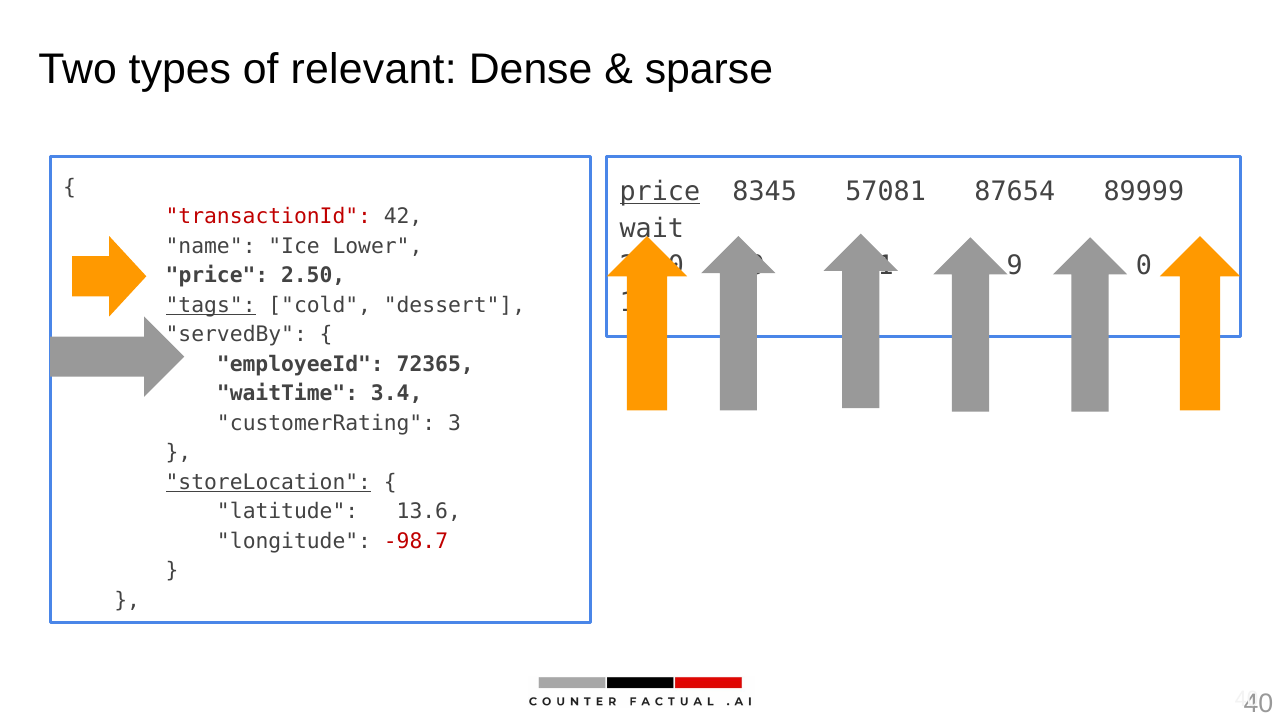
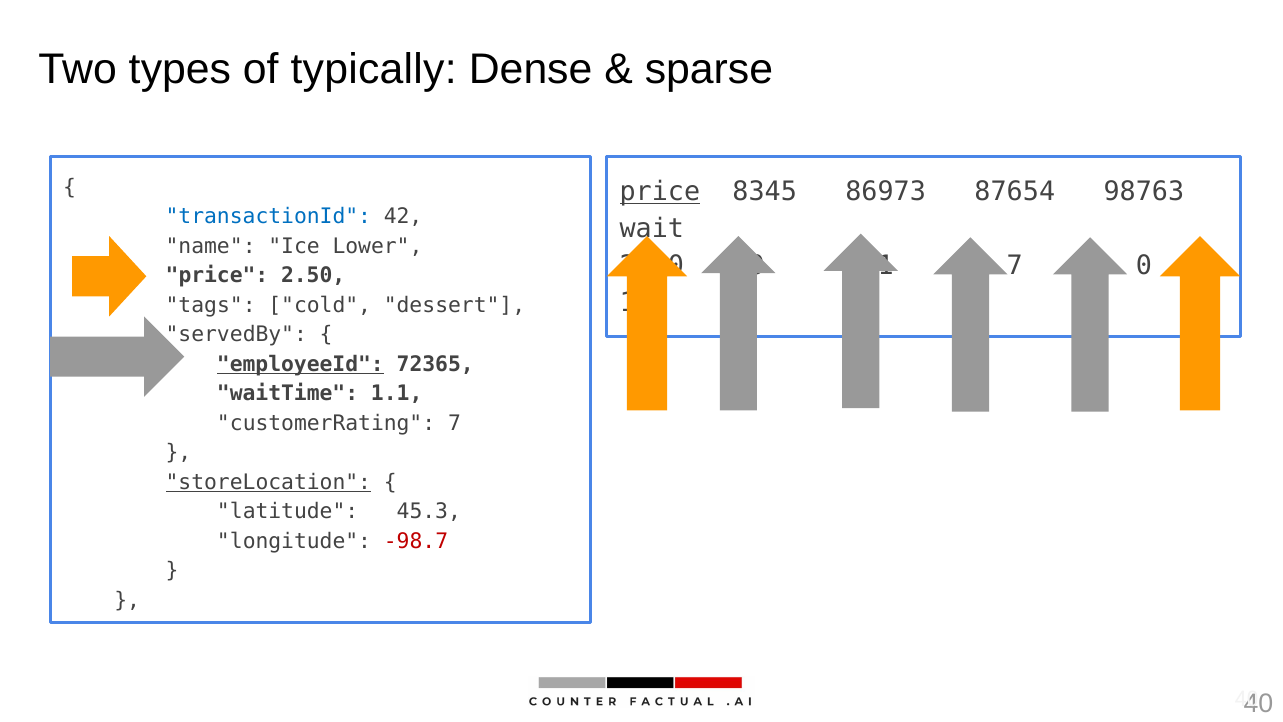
relevant: relevant -> typically (374, 69)
57081: 57081 -> 86973 (886, 192)
89999: 89999 -> 98763 (1144, 192)
transactionId colour: red -> blue (268, 217)
9: 9 -> 7 (1015, 266)
tags underline: present -> none (211, 305)
employeeId underline: none -> present (300, 364)
3.4: 3.4 -> 1.1 (397, 394)
customerRating 3: 3 -> 7 (455, 423)
13.6: 13.6 -> 45.3 (429, 511)
